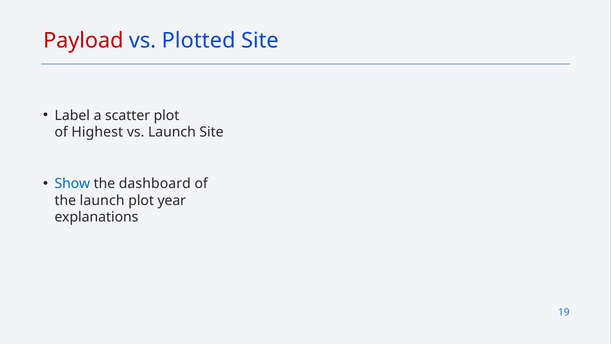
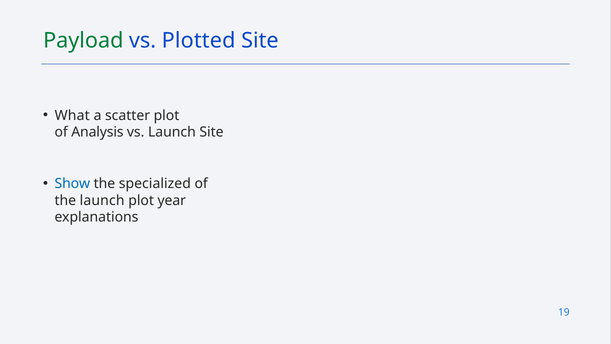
Payload colour: red -> green (83, 41)
Label: Label -> What (72, 115)
Highest: Highest -> Analysis (97, 132)
dashboard: dashboard -> specialized (155, 183)
